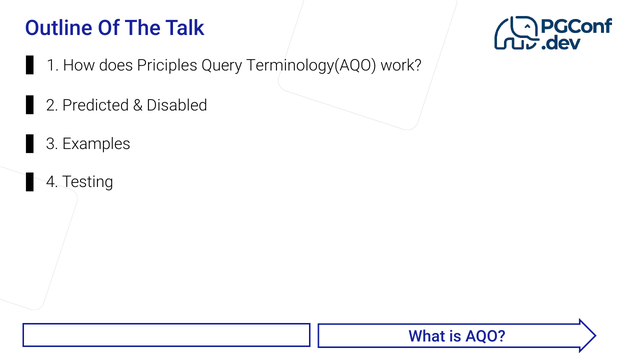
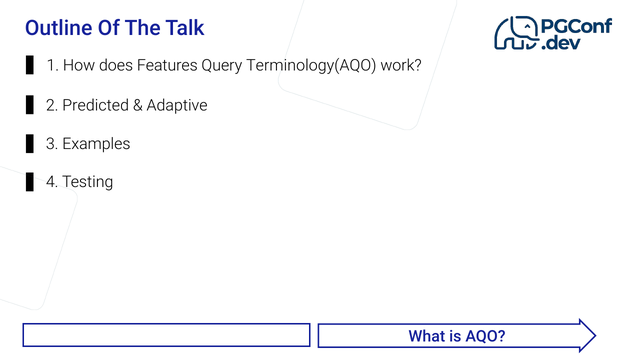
Priciples: Priciples -> Features (167, 66)
Disabled: Disabled -> Adaptive (177, 106)
